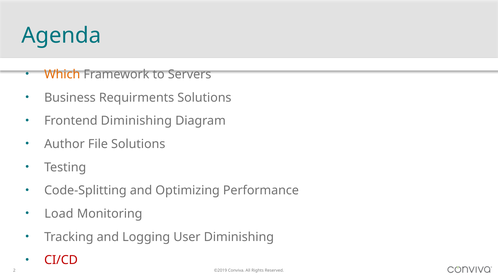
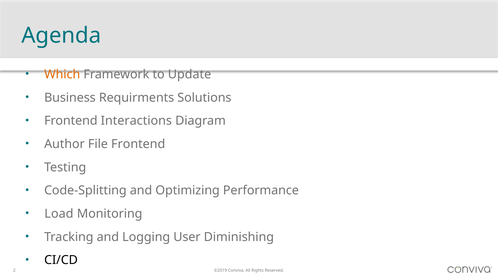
Servers: Servers -> Update (190, 74)
Frontend Diminishing: Diminishing -> Interactions (136, 121)
File Solutions: Solutions -> Frontend (138, 144)
CI/CD colour: red -> black (61, 260)
